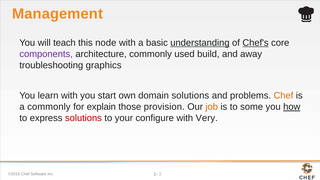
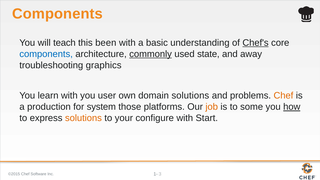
Management: Management -> Components (57, 14)
node: node -> been (106, 43)
understanding underline: present -> none (200, 43)
components colour: purple -> blue (46, 54)
commonly underline: none -> present (151, 54)
build: build -> state (208, 54)
start: start -> user (107, 96)
a commonly: commonly -> production (49, 107)
explain: explain -> system (101, 107)
provision: provision -> platforms (164, 107)
solutions colour: red -> orange (83, 118)
Very: Very -> Start (207, 118)
